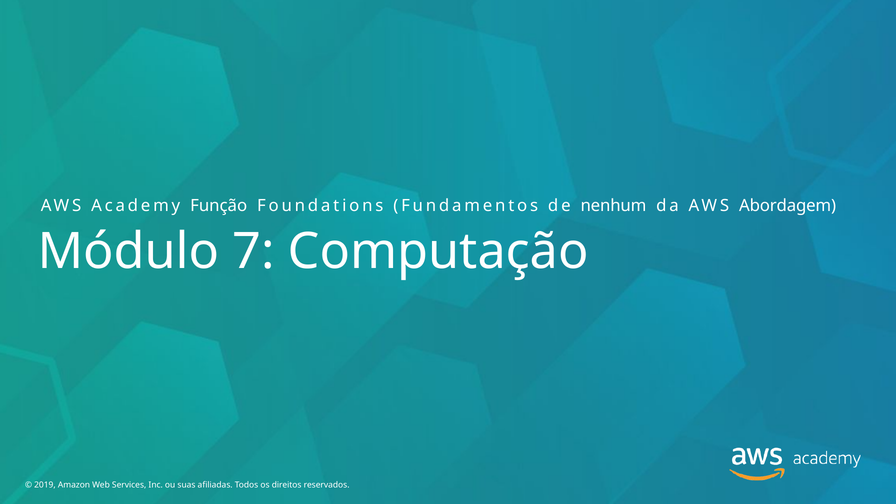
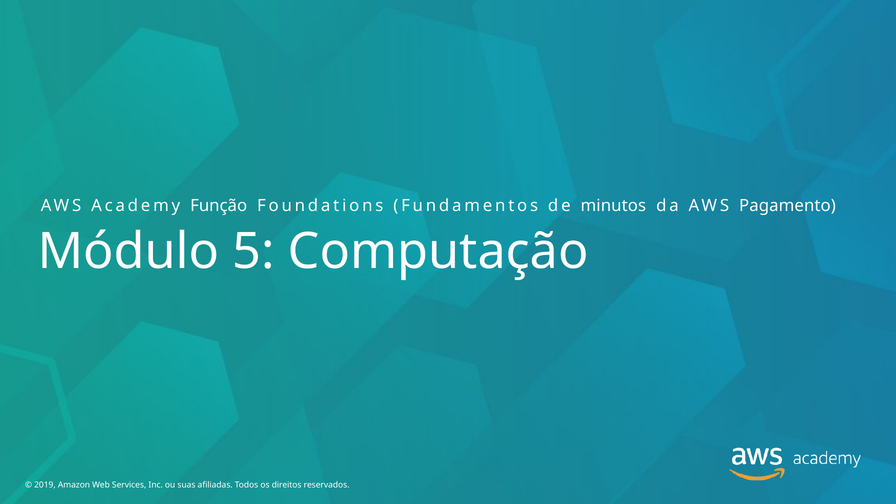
nenhum: nenhum -> minutos (613, 206)
Abordagem: Abordagem -> Pagamento (787, 206)
7: 7 -> 5 (254, 252)
